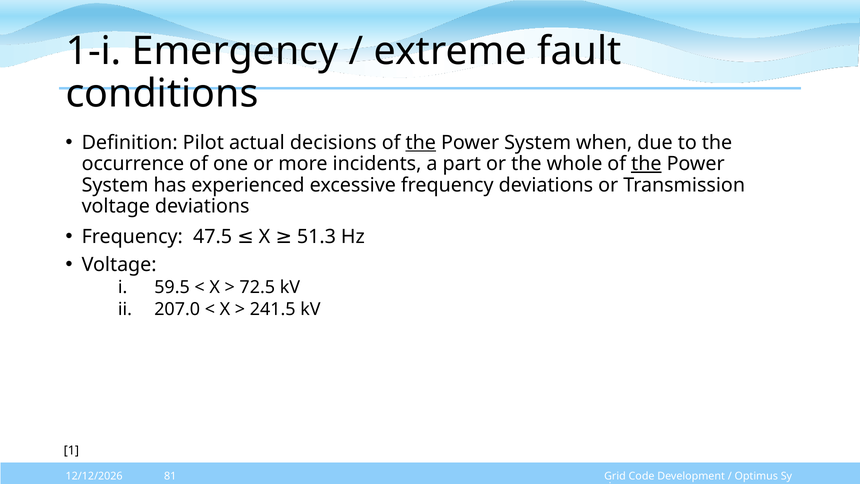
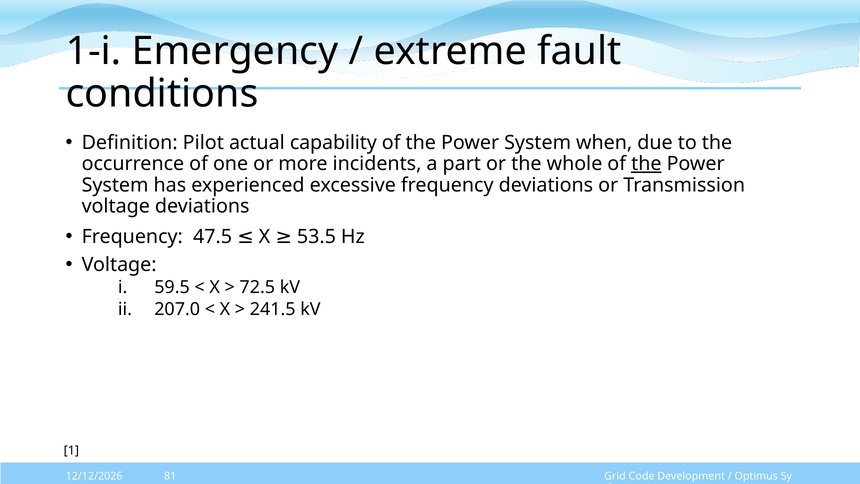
decisions: decisions -> capability (333, 143)
the underline: present -> none (421, 143)
51.3: 51.3 -> 53.5 (316, 236)
